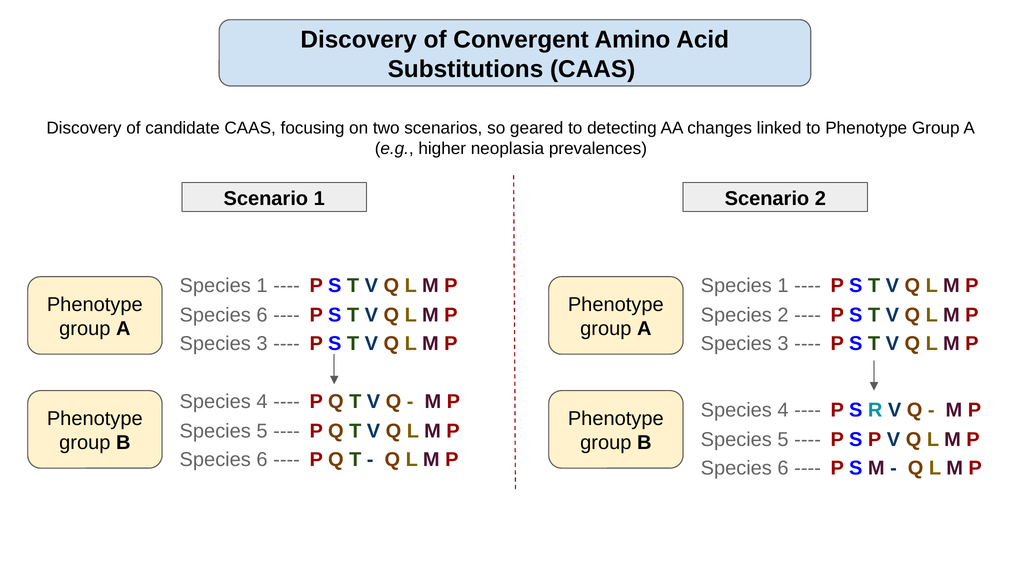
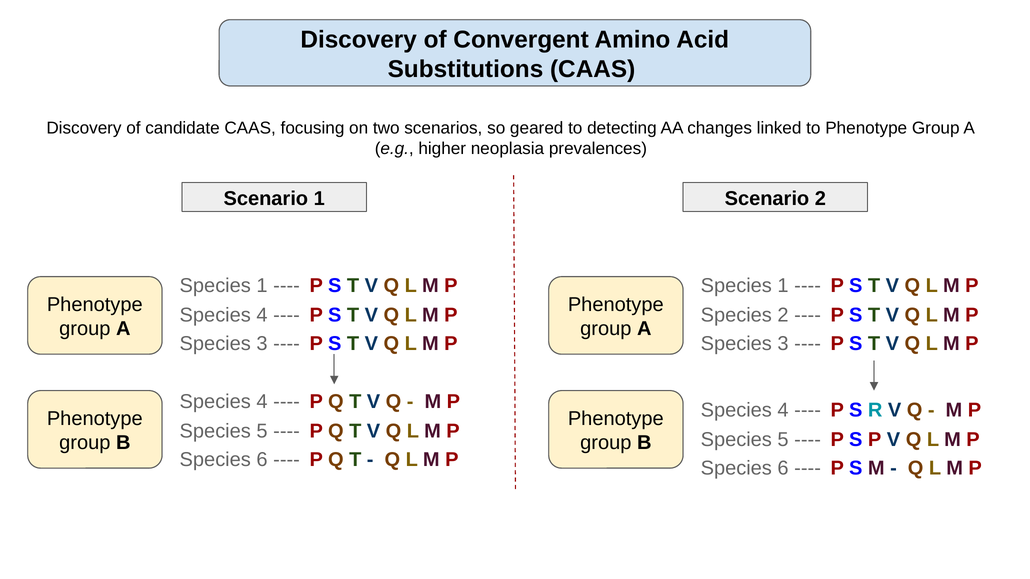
6: 6 -> 4 (262, 315)
